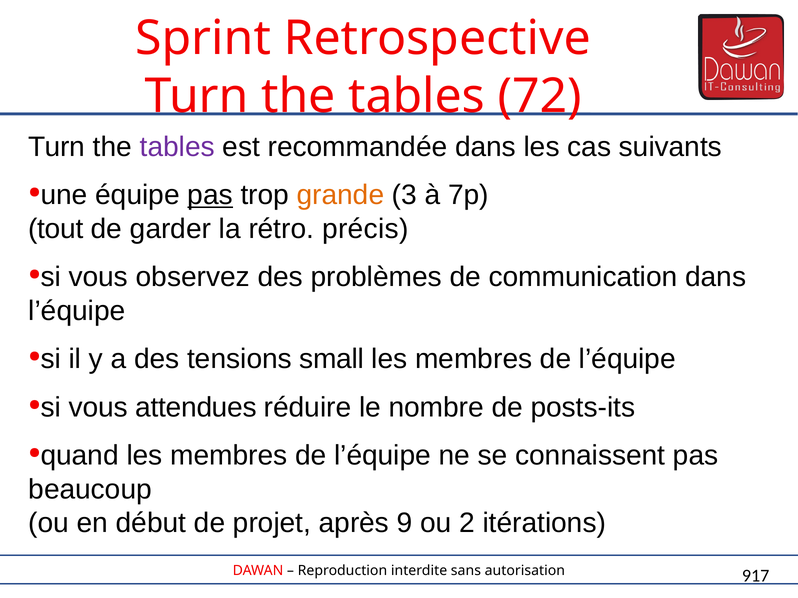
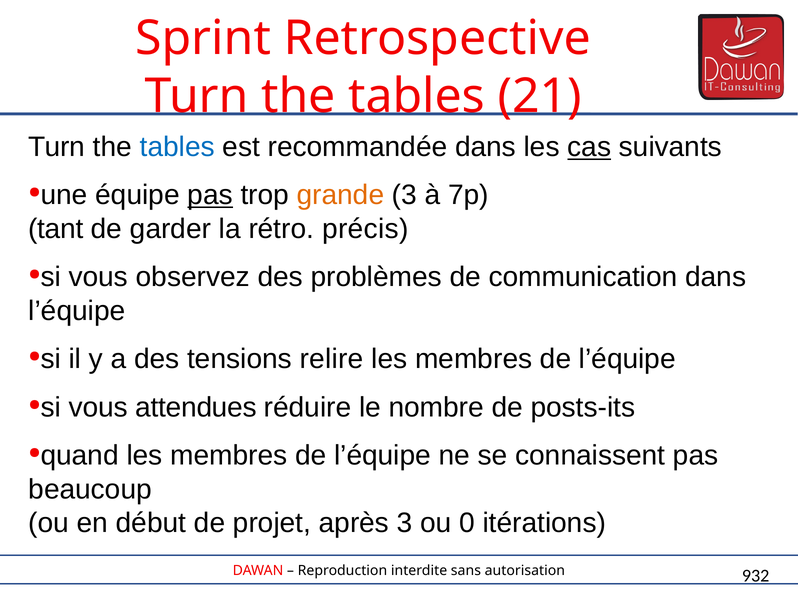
72: 72 -> 21 (540, 96)
tables colour: purple -> blue (177, 147)
cas underline: none -> present (589, 147)
tout: tout -> tant (56, 229)
small: small -> relire (331, 359)
après 9: 9 -> 3 (405, 523)
2: 2 -> 0 (467, 523)
917: 917 -> 932 (756, 576)
